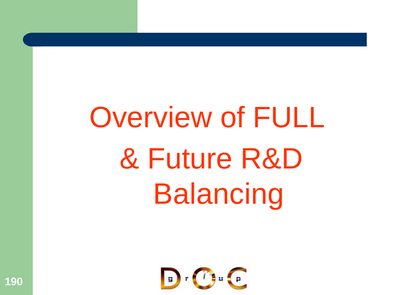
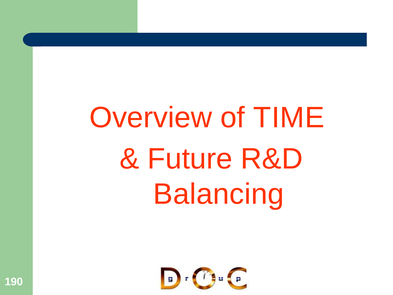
FULL: FULL -> TIME (289, 117)
